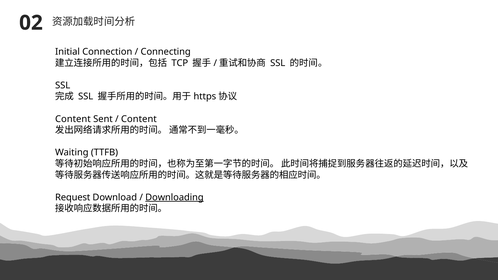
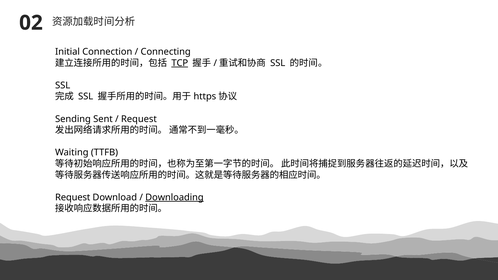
TCP underline: none -> present (180, 63)
Content: Content -> Sending (73, 119)
Content: Content -> Request (139, 119)
